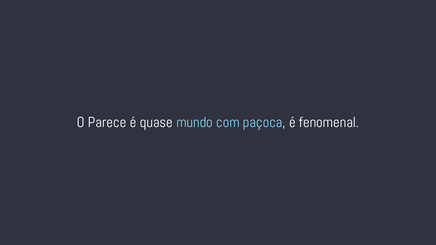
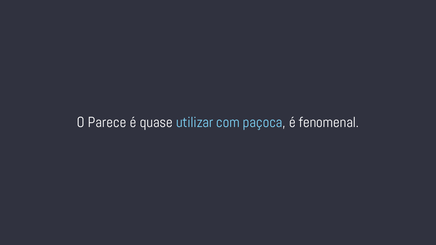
mundo: mundo -> utilizar (195, 122)
